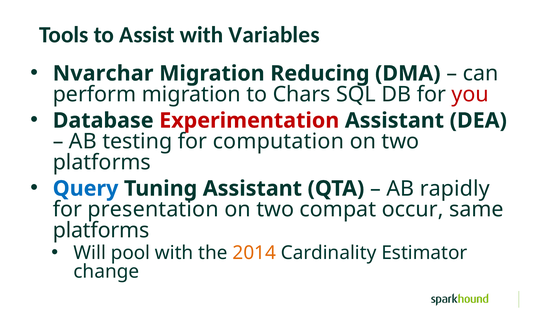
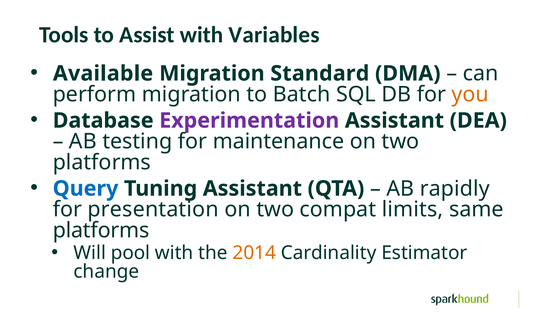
Nvarchar: Nvarchar -> Available (103, 73)
Reducing: Reducing -> Standard (320, 73)
Chars: Chars -> Batch (302, 94)
you colour: red -> orange (470, 94)
Experimentation colour: red -> purple (249, 120)
computation: computation -> maintenance (278, 141)
occur: occur -> limits (413, 209)
